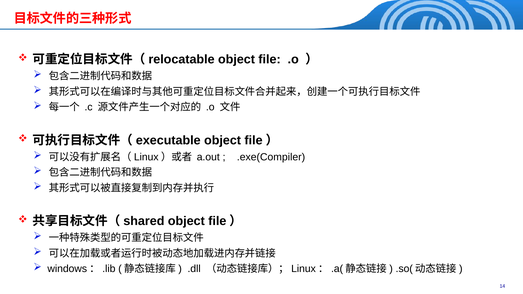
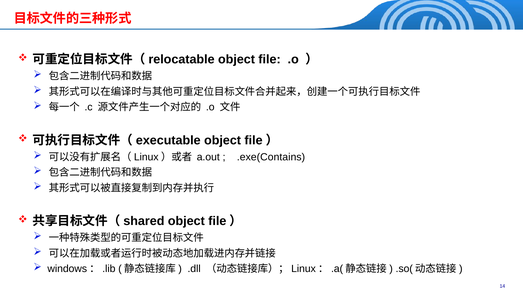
.exe(Compiler: .exe(Compiler -> .exe(Contains (271, 157)
